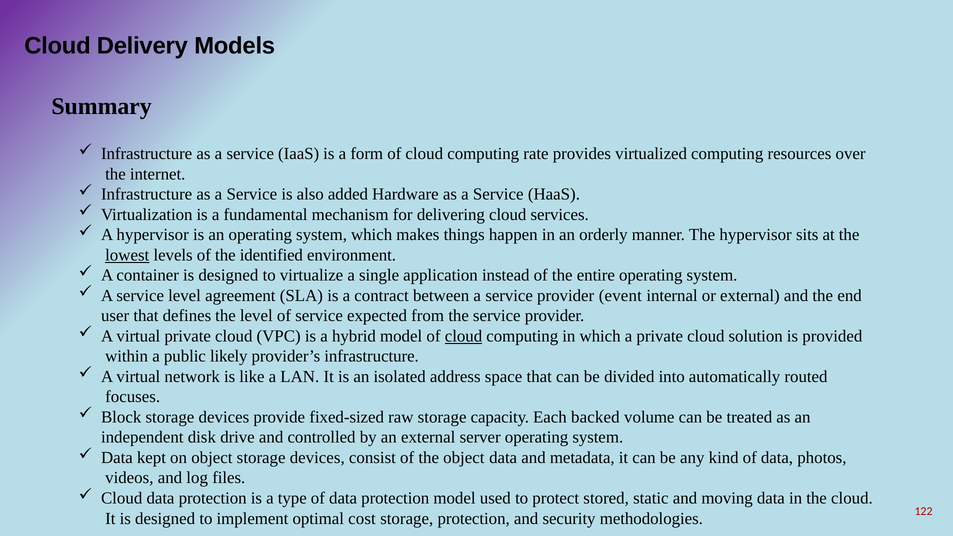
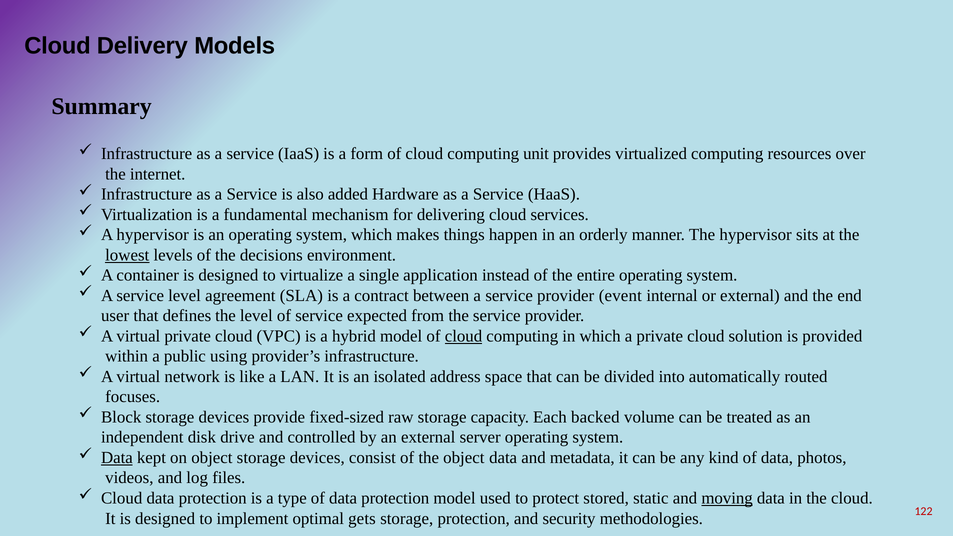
rate: rate -> unit (536, 154)
identified: identified -> decisions (271, 255)
likely: likely -> using (229, 356)
Data underline: none -> present (117, 458)
moving underline: none -> present (727, 498)
cost: cost -> gets (362, 518)
